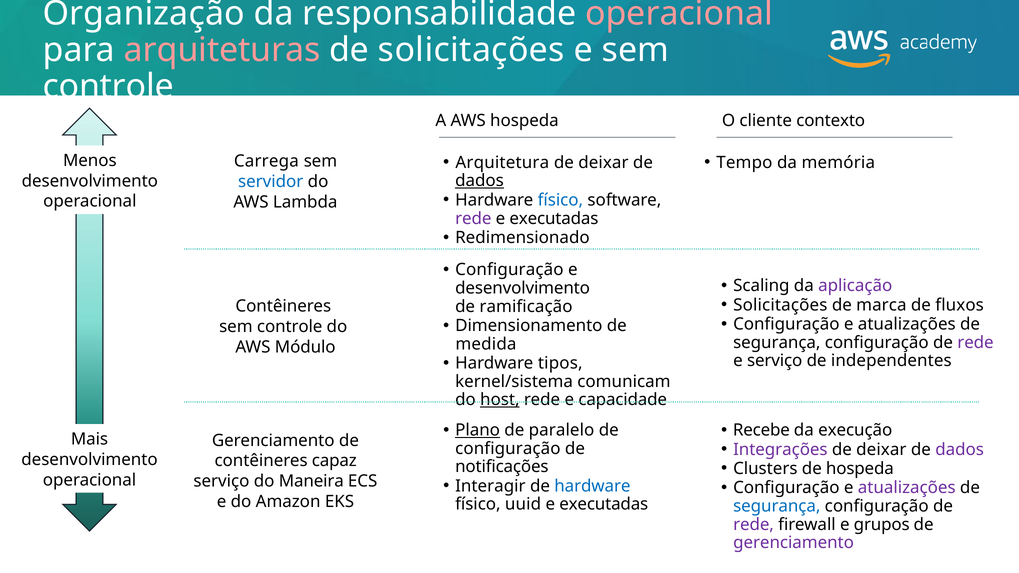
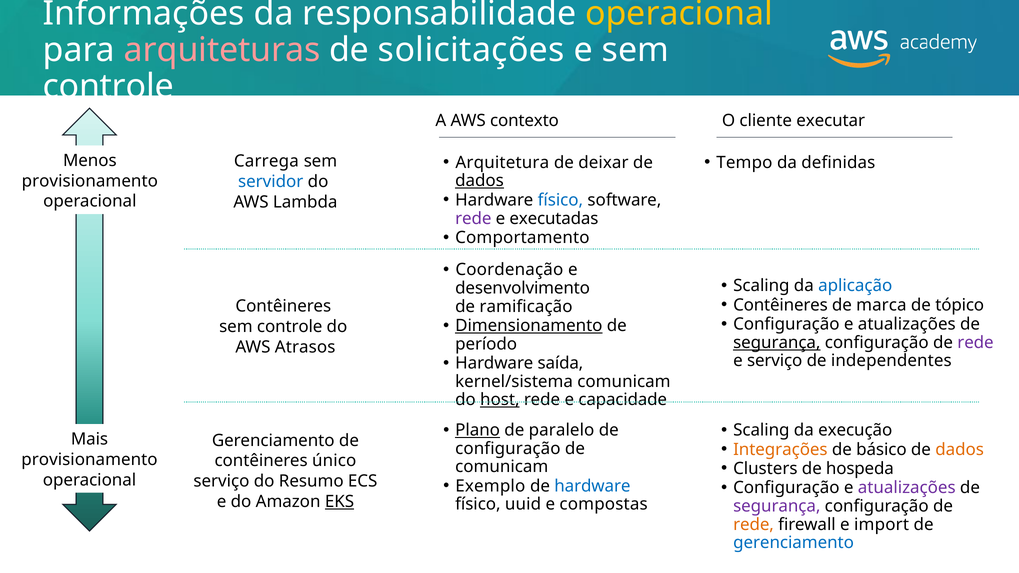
Organização: Organização -> Informações (144, 13)
operacional colour: pink -> yellow (679, 13)
AWS hospeda: hospeda -> contexto (524, 121)
contexto: contexto -> executar (831, 121)
memória: memória -> definidas (838, 163)
desenvolvimento: desenvolvimento -> provisionamento (90, 181)
Redimensionado: Redimensionado -> Comportamento (522, 238)
Configuração: Configuração -> Coordenação (509, 270)
aplicação colour: purple -> blue (855, 286)
Solicitações: Solicitações -> Contêineres (780, 305)
fluxos: fluxos -> tópico (960, 305)
Dimensionamento underline: none -> present (529, 326)
segurança underline: none -> present (777, 343)
medida: medida -> período (486, 344)
Módulo: Módulo -> Atrasos (305, 347)
tipos: tipos -> saída (560, 363)
Recebe: Recebe -> Scaling (761, 430)
Integrações colour: purple -> orange (780, 450)
deixar: deixar -> básico (881, 450)
dados colour: purple -> orange (960, 450)
desenvolvimento: desenvolvimento -> provisionamento (89, 460)
capaz: capaz -> único (334, 461)
notificações: notificações -> comunicam (502, 467)
Maneira: Maneira -> Resumo (311, 481)
Interagir: Interagir -> Exemplo (490, 486)
EKS underline: none -> present (339, 502)
executadas: executadas -> compostas (604, 505)
segurança colour: blue -> purple (777, 506)
rede colour: purple -> orange (754, 525)
grupos: grupos -> import (882, 525)
gerenciamento colour: purple -> blue (794, 543)
